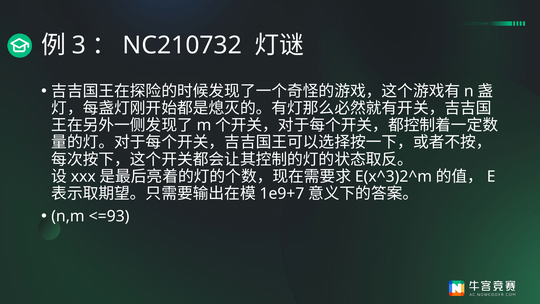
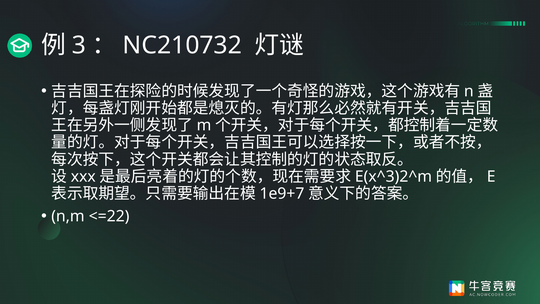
<=93: <=93 -> <=22 (109, 216)
